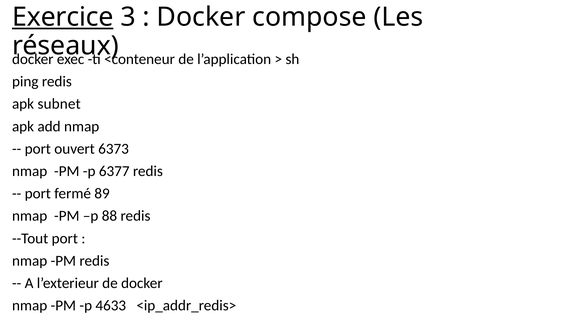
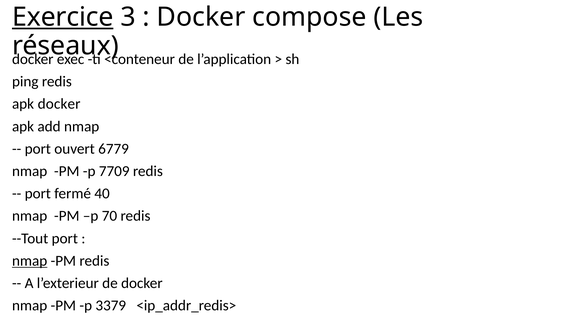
apk subnet: subnet -> docker (59, 104)
6373: 6373 -> 6779 (114, 149)
6377: 6377 -> 7709 (114, 171)
89: 89 -> 40 (102, 194)
88: 88 -> 70 (109, 216)
nmap underline: none -> present (30, 261)
4633: 4633 -> 3379 (111, 306)
